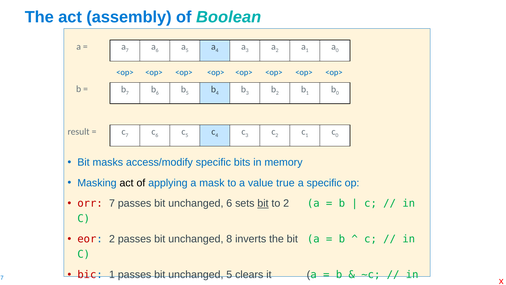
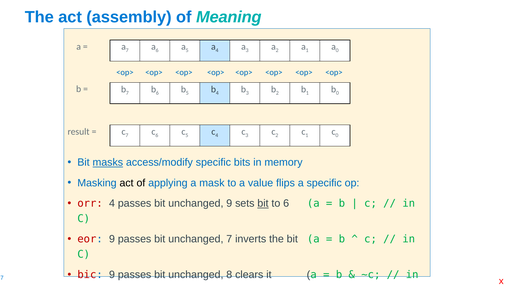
Boolean: Boolean -> Meaning (229, 17)
masks underline: none -> present (108, 162)
true: true -> flips (285, 183)
orr 7: 7 -> 4 (112, 203)
unchanged 6: 6 -> 9 (229, 203)
to 2: 2 -> 6 (286, 203)
eor 2: 2 -> 9 (112, 239)
unchanged 8: 8 -> 7 (229, 239)
bic 1: 1 -> 9 (112, 274)
unchanged 5: 5 -> 8 (229, 274)
